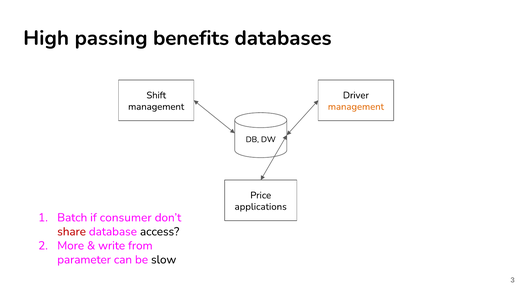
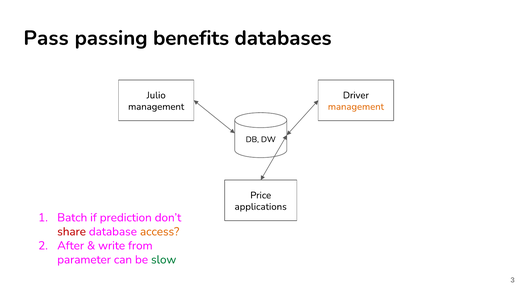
High: High -> Pass (46, 38)
Shift: Shift -> Julio (156, 95)
consumer: consumer -> prediction (126, 218)
access colour: black -> orange (160, 232)
More: More -> After (71, 246)
slow colour: black -> green (164, 260)
